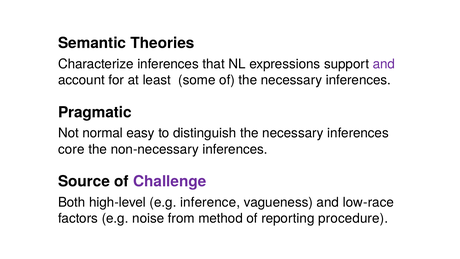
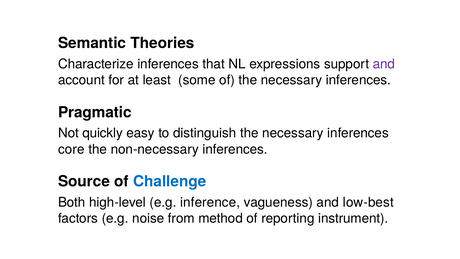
normal: normal -> quickly (103, 133)
Challenge colour: purple -> blue (170, 181)
low-race: low-race -> low-best (368, 202)
procedure: procedure -> instrument (353, 218)
